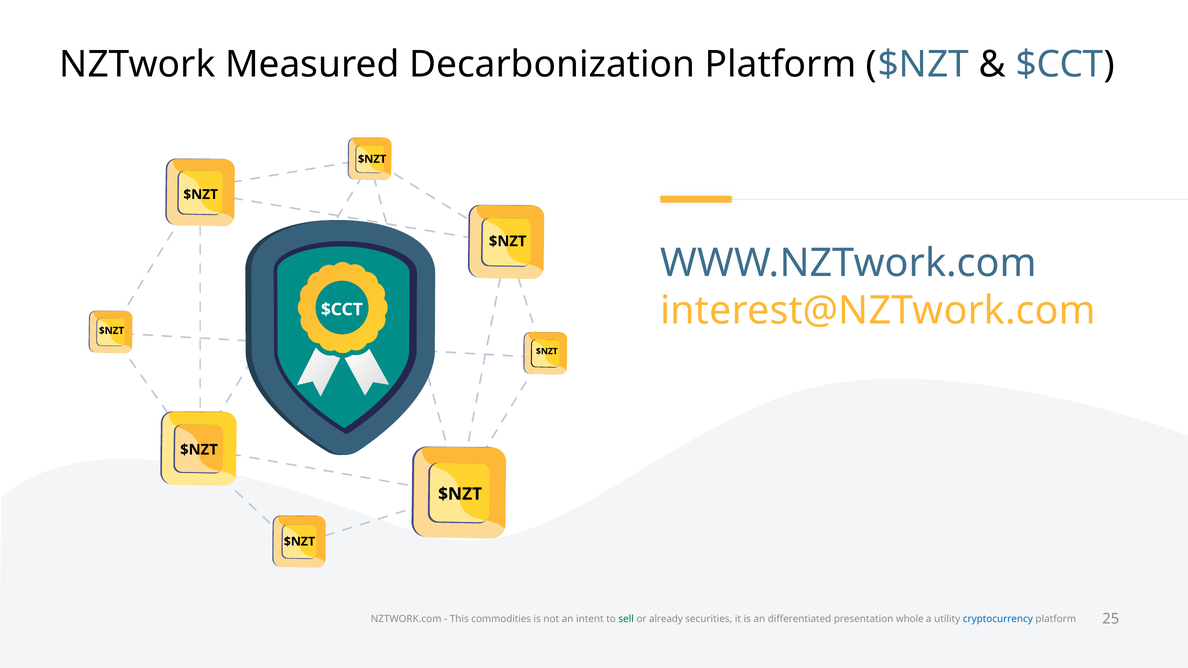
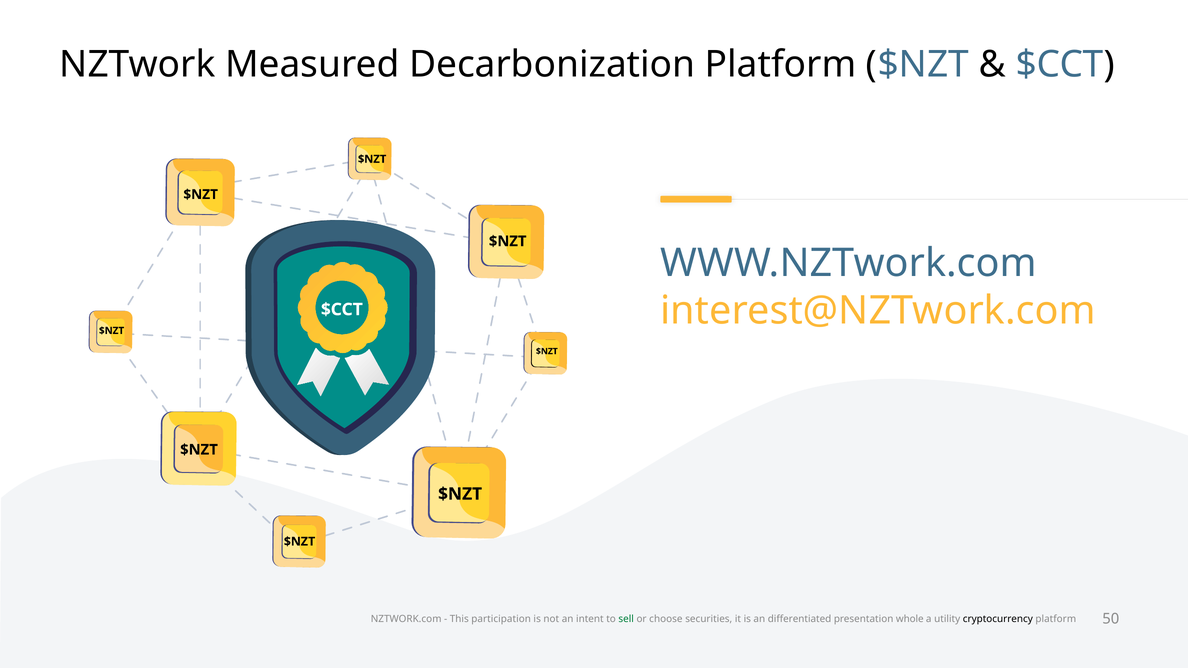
commodities: commodities -> participation (501, 619)
already: already -> choose (666, 619)
cryptocurrency colour: blue -> black (998, 619)
25: 25 -> 50 (1111, 619)
